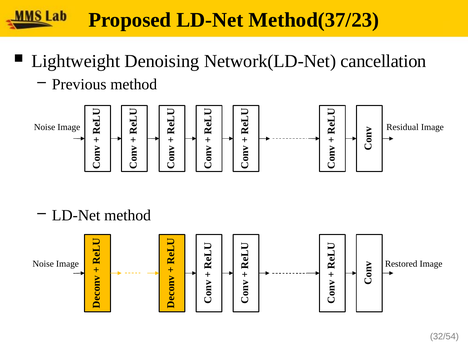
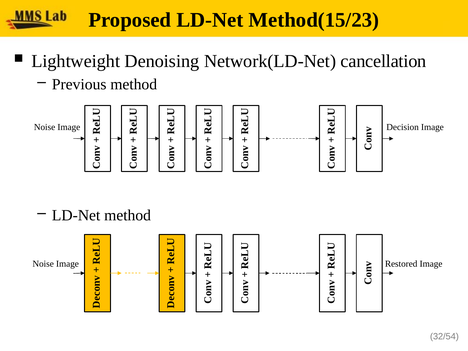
Method(37/23: Method(37/23 -> Method(15/23 (314, 20)
Residual: Residual -> Decision (403, 127)
